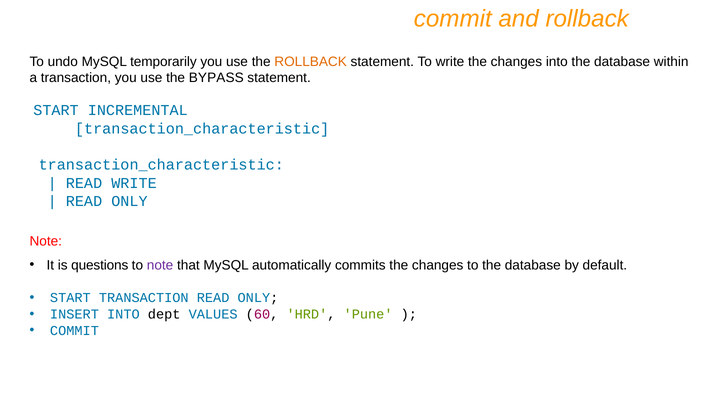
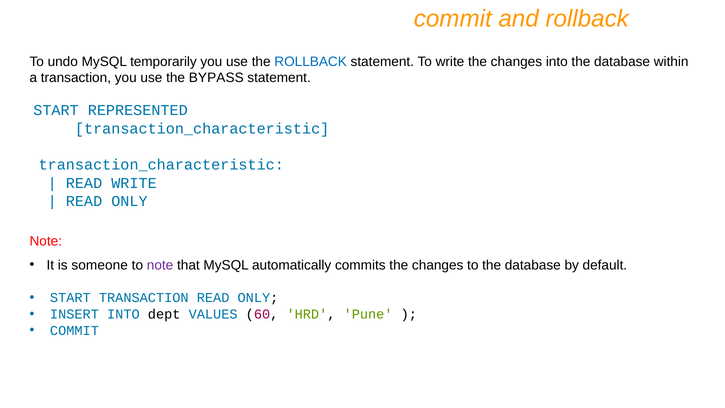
ROLLBACK colour: orange -> blue (311, 62)
INCREMENTAL: INCREMENTAL -> REPRESENTED (138, 110)
questions: questions -> someone (100, 265)
